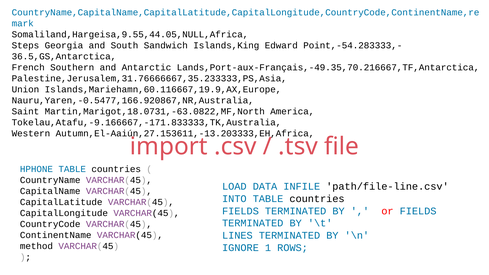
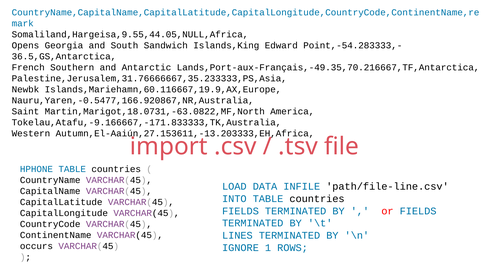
Steps: Steps -> Opens (25, 46)
Union: Union -> Newbk (25, 90)
method: method -> occurs (36, 246)
